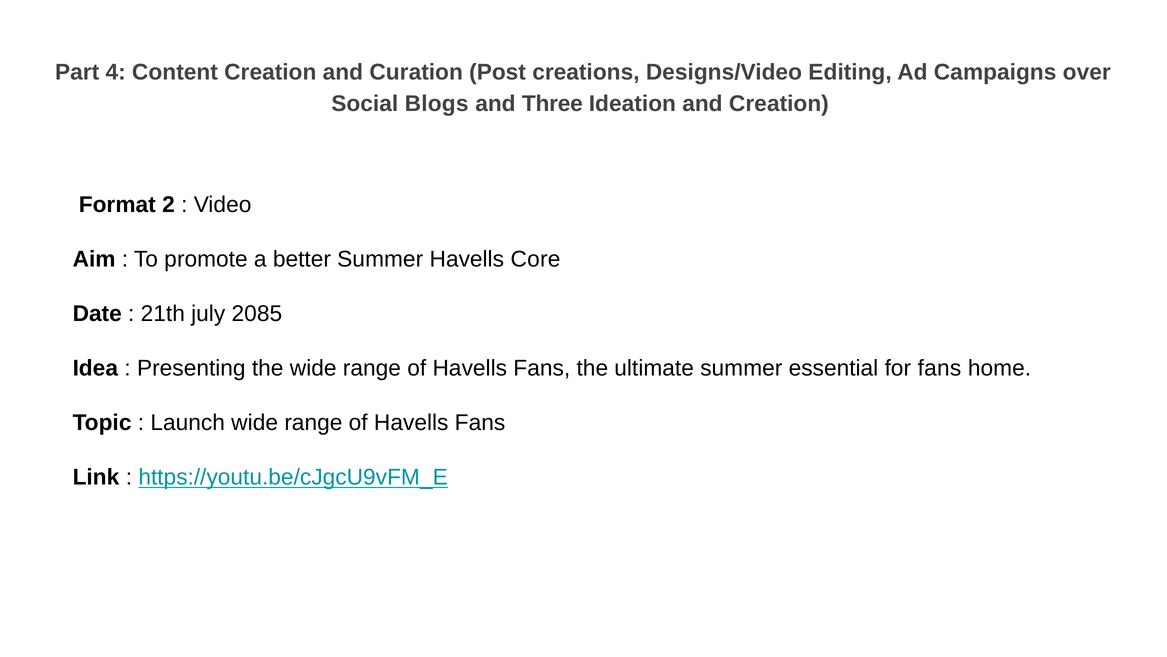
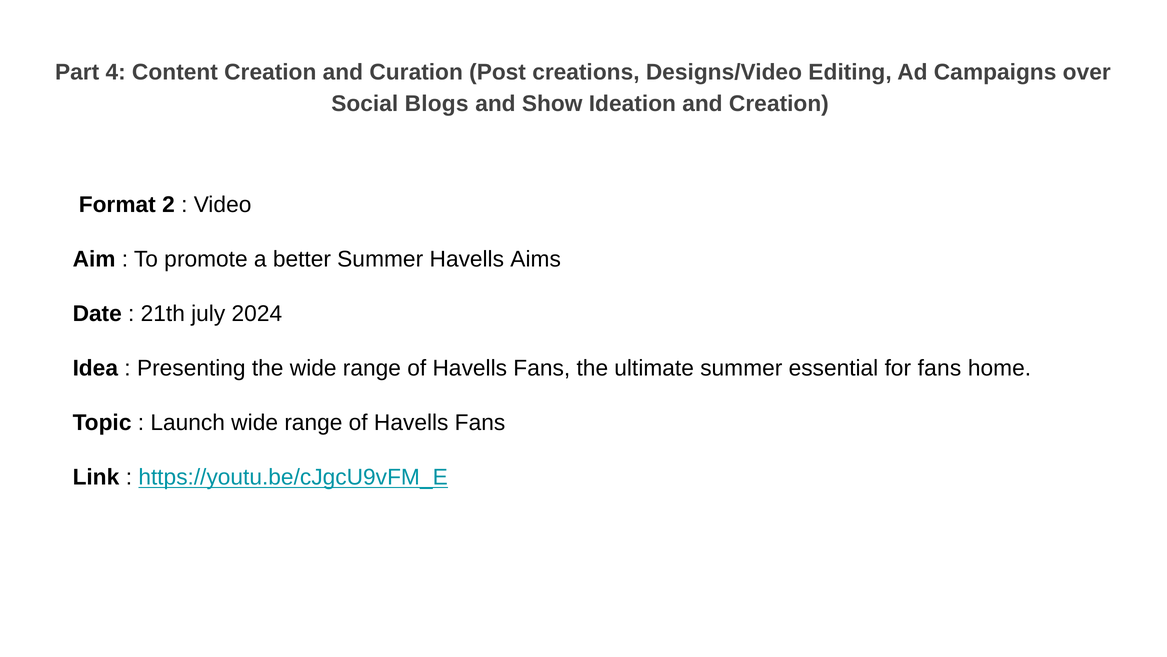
Three: Three -> Show (552, 103)
Core: Core -> Aims (536, 259)
2085: 2085 -> 2024 (257, 314)
